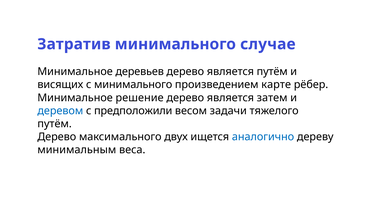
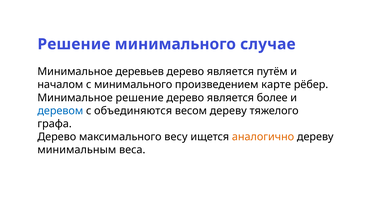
Затратив: Затратив -> Решение (74, 44)
висящих: висящих -> началом (60, 85)
затем: затем -> более (272, 98)
предположили: предположили -> объединяются (133, 111)
весом задачи: задачи -> дереву (228, 111)
путём: путём -> графа (55, 124)
двух: двух -> весу (176, 137)
аналогично colour: blue -> orange (263, 137)
